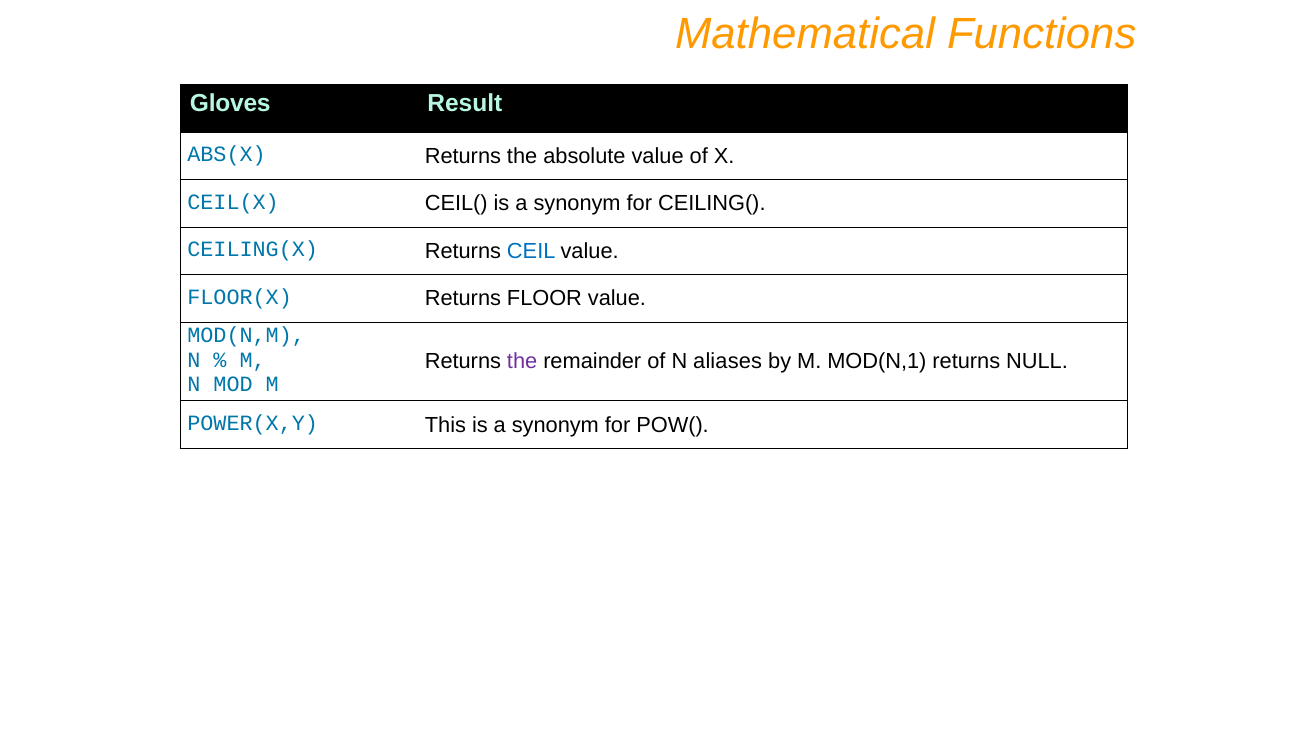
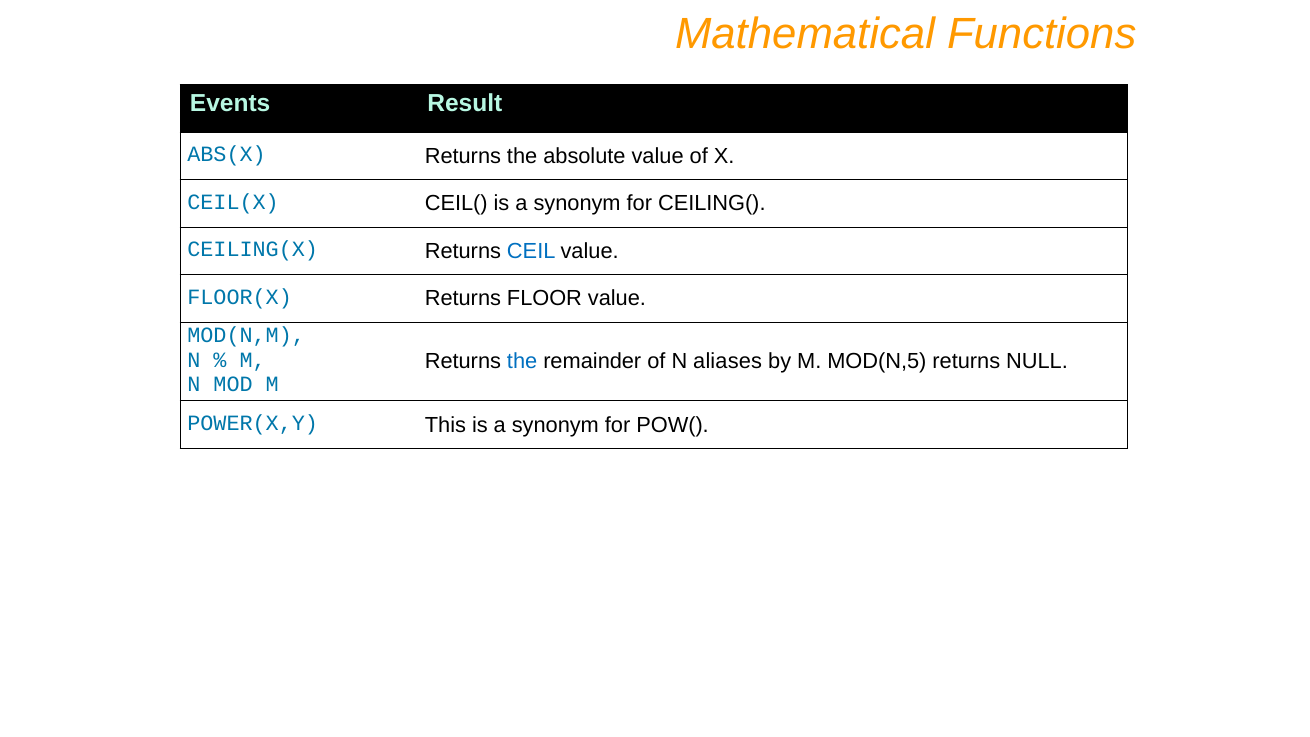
Gloves: Gloves -> Events (230, 104)
the colour: purple -> blue (522, 362)
MOD(N,1: MOD(N,1 -> MOD(N,5 (877, 362)
